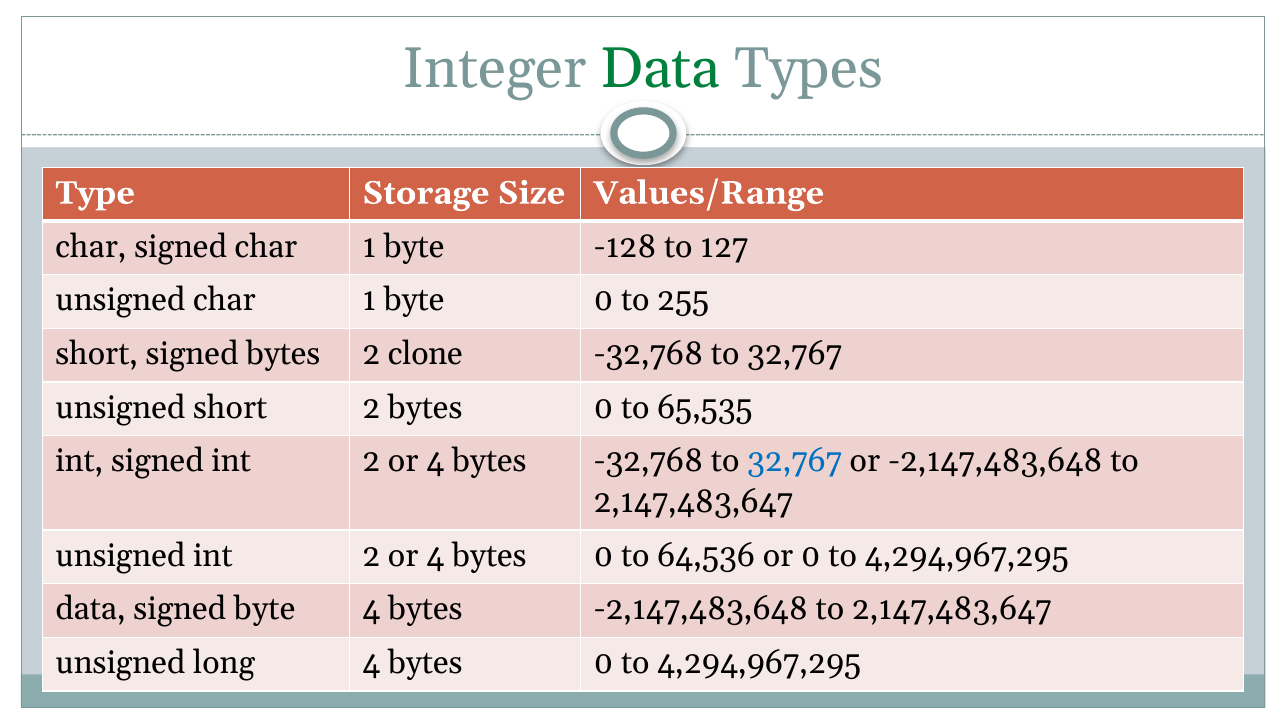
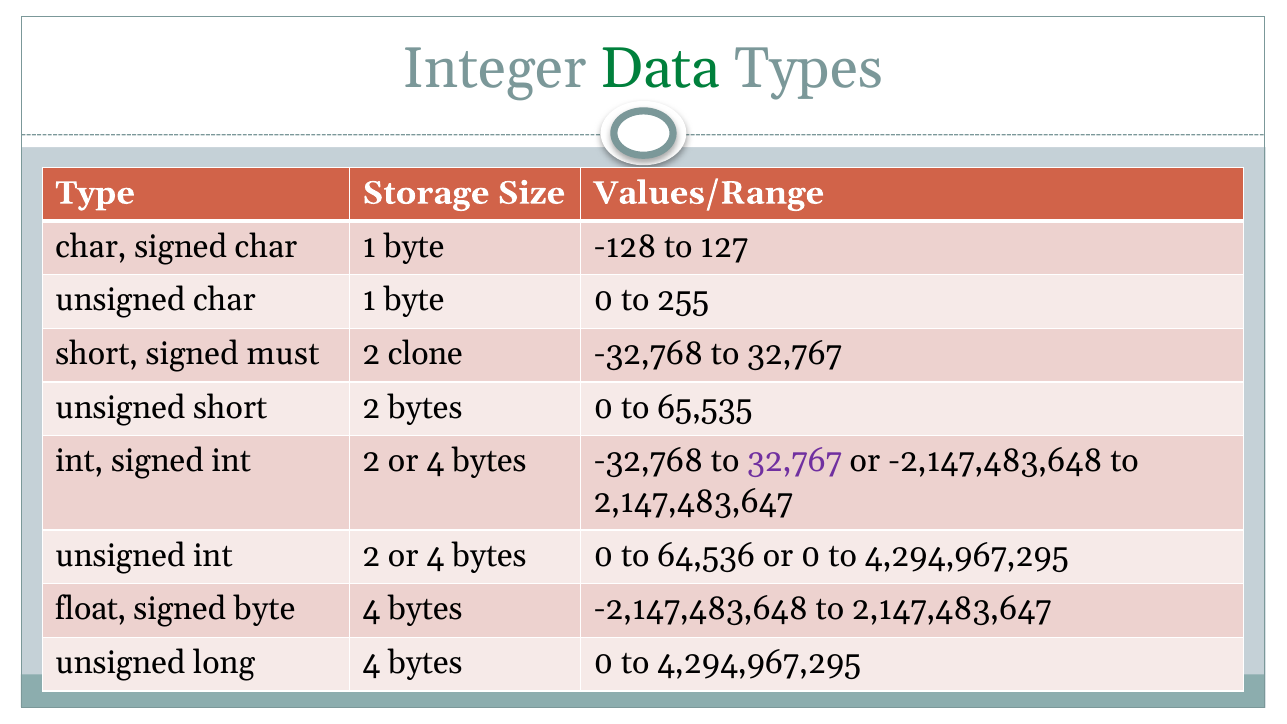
signed bytes: bytes -> must (283, 354)
32,767 colour: blue -> purple (795, 461)
data: data -> float (91, 609)
